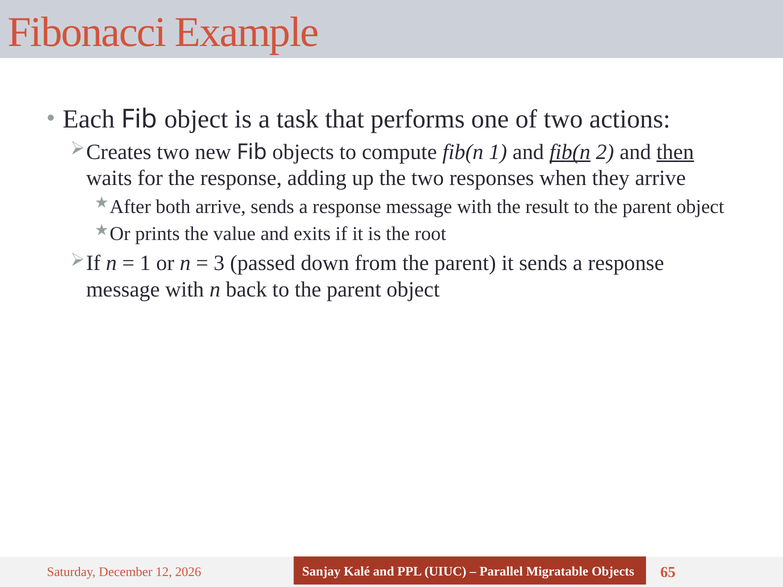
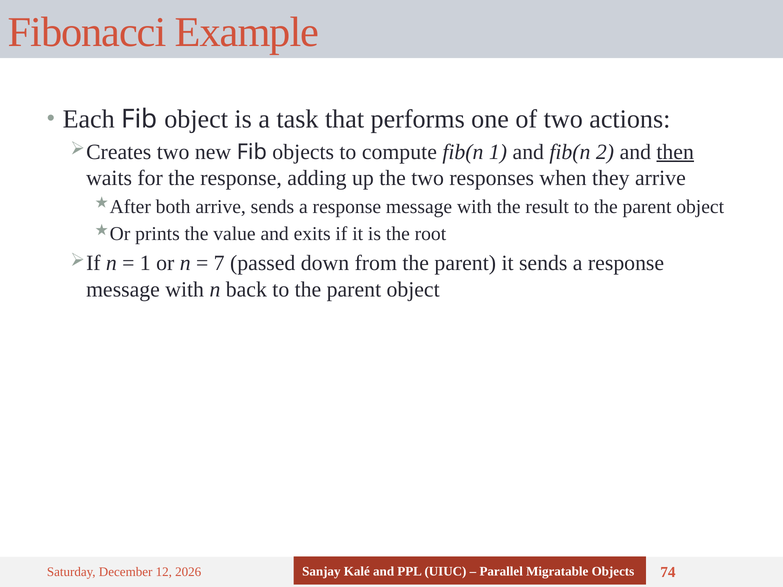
fib(n underline: present -> none (570, 152)
3: 3 -> 7 (219, 263)
65: 65 -> 74 (668, 572)
